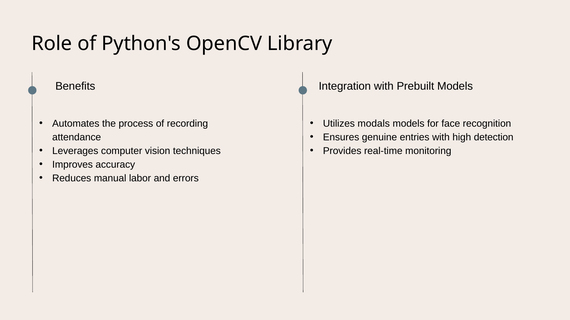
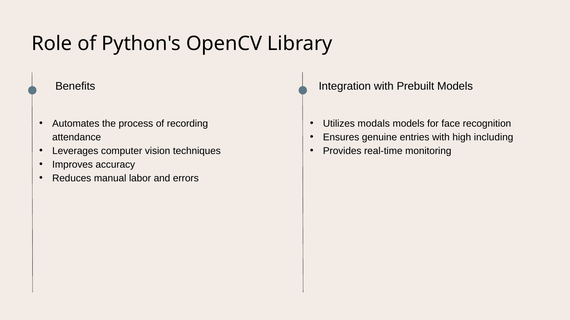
detection: detection -> including (494, 138)
